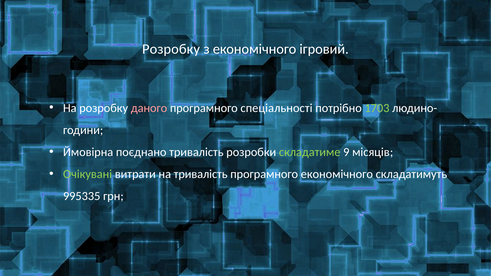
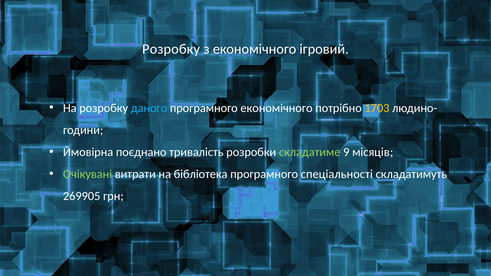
даного colour: pink -> light blue (149, 108)
програмного спеціальності: спеціальності -> економічного (277, 108)
1703 colour: light green -> yellow (377, 108)
на тривалість: тривалість -> бібліотека (201, 174)
програмного економічного: економічного -> спеціальності (337, 174)
995335: 995335 -> 269905 (82, 196)
